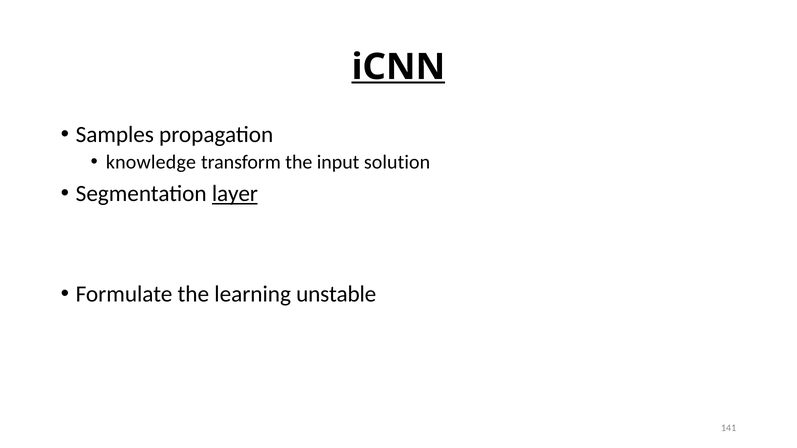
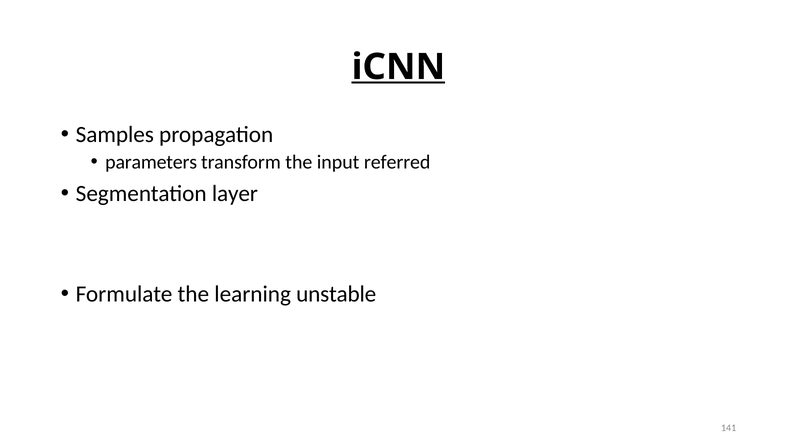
knowledge: knowledge -> parameters (151, 162)
solution: solution -> referred (397, 162)
layer underline: present -> none (235, 194)
